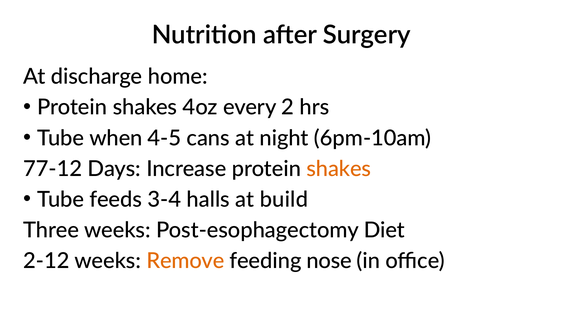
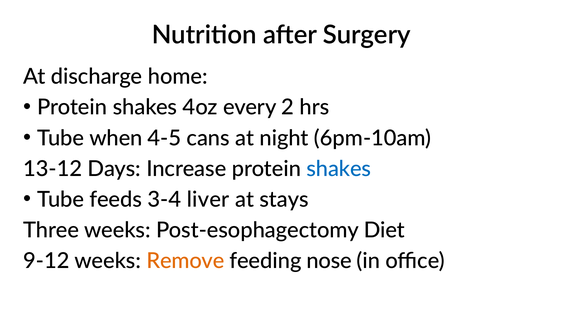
77-12: 77-12 -> 13-12 (53, 169)
shakes colour: orange -> blue (339, 169)
halls: halls -> liver (208, 200)
build: build -> stays (284, 200)
2-12: 2-12 -> 9-12 (46, 261)
